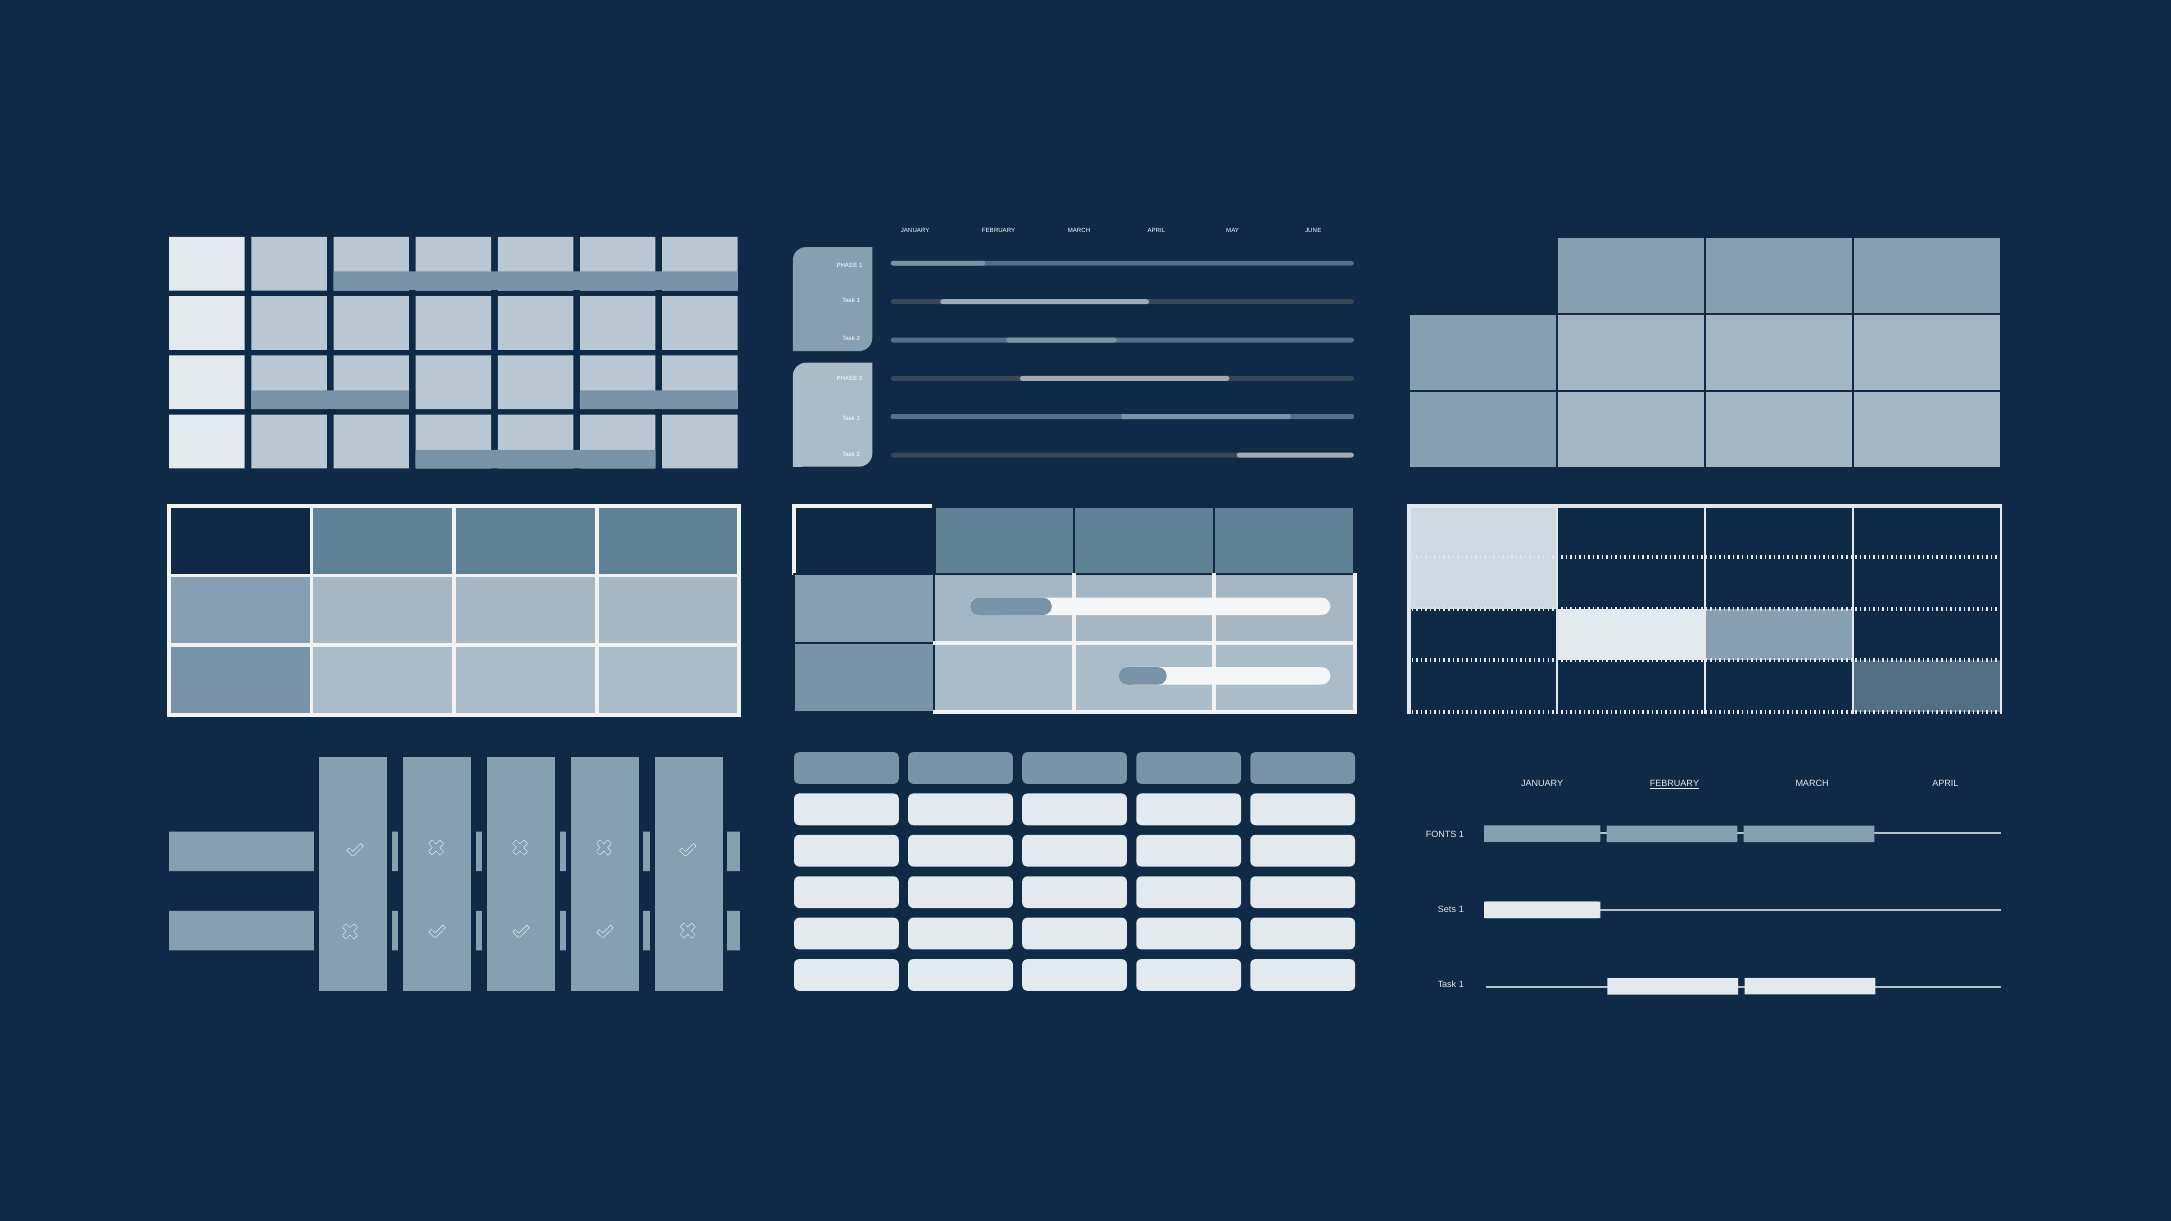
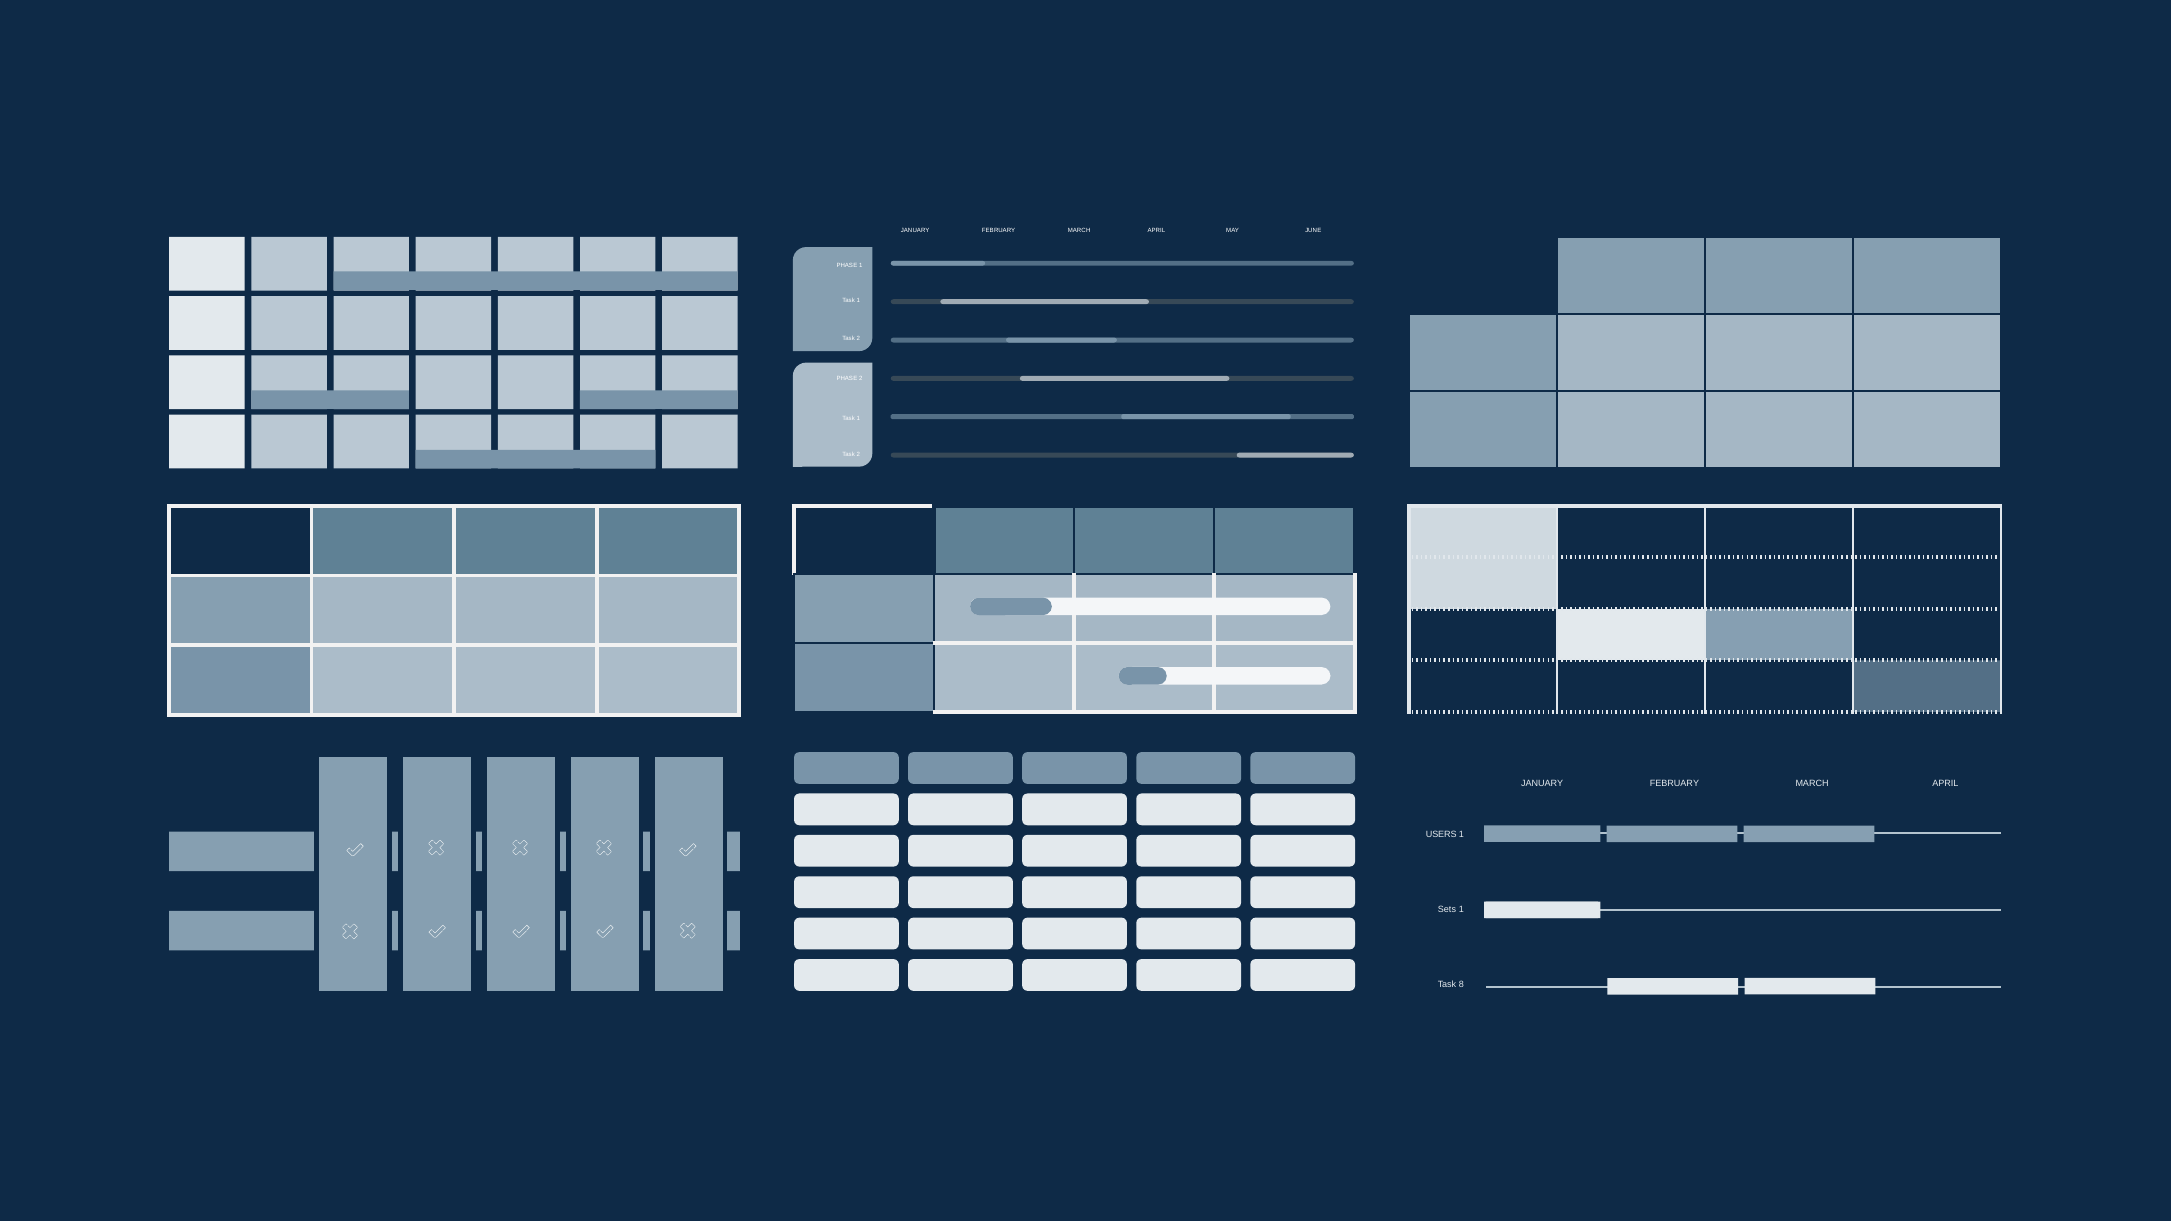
FEBRUARY underline: present -> none (1674, 784)
FONTS: FONTS -> USERS (1441, 834)
1: 1 -> 8 (1461, 984)
